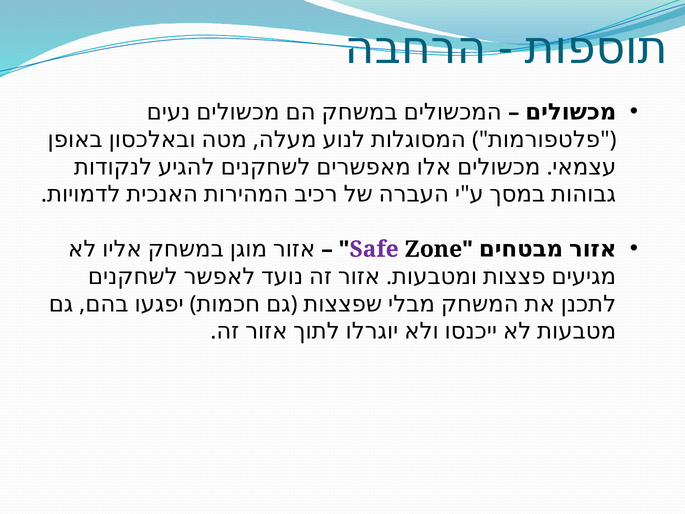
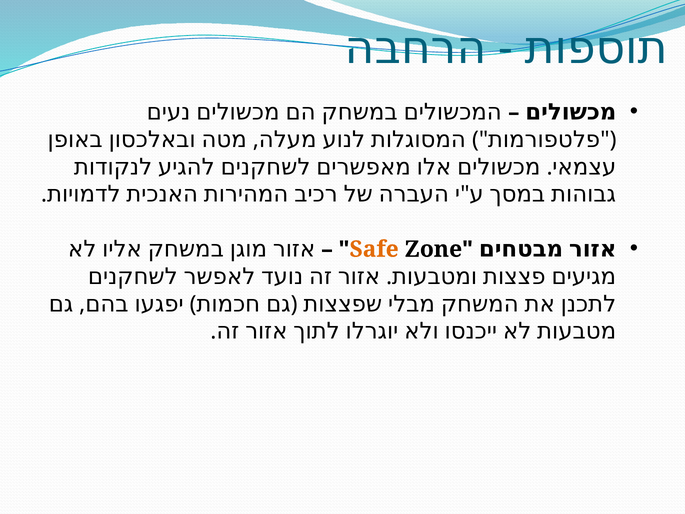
Safe colour: purple -> orange (374, 249)
